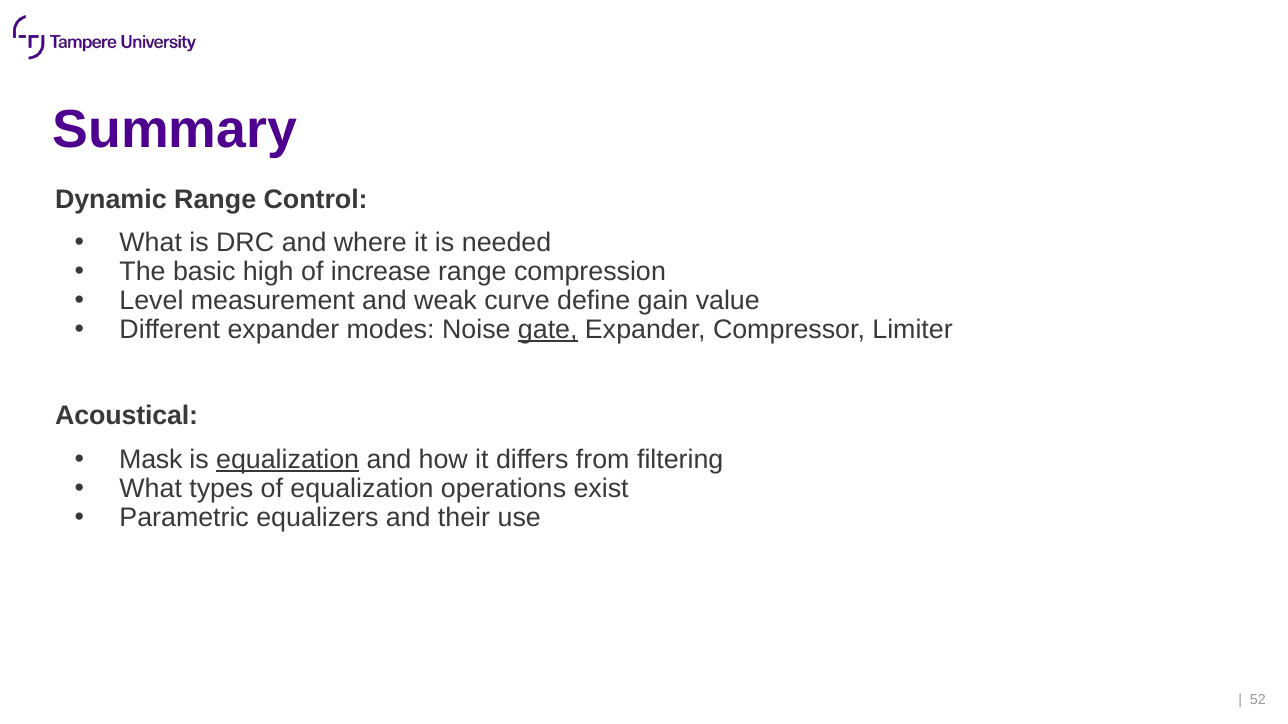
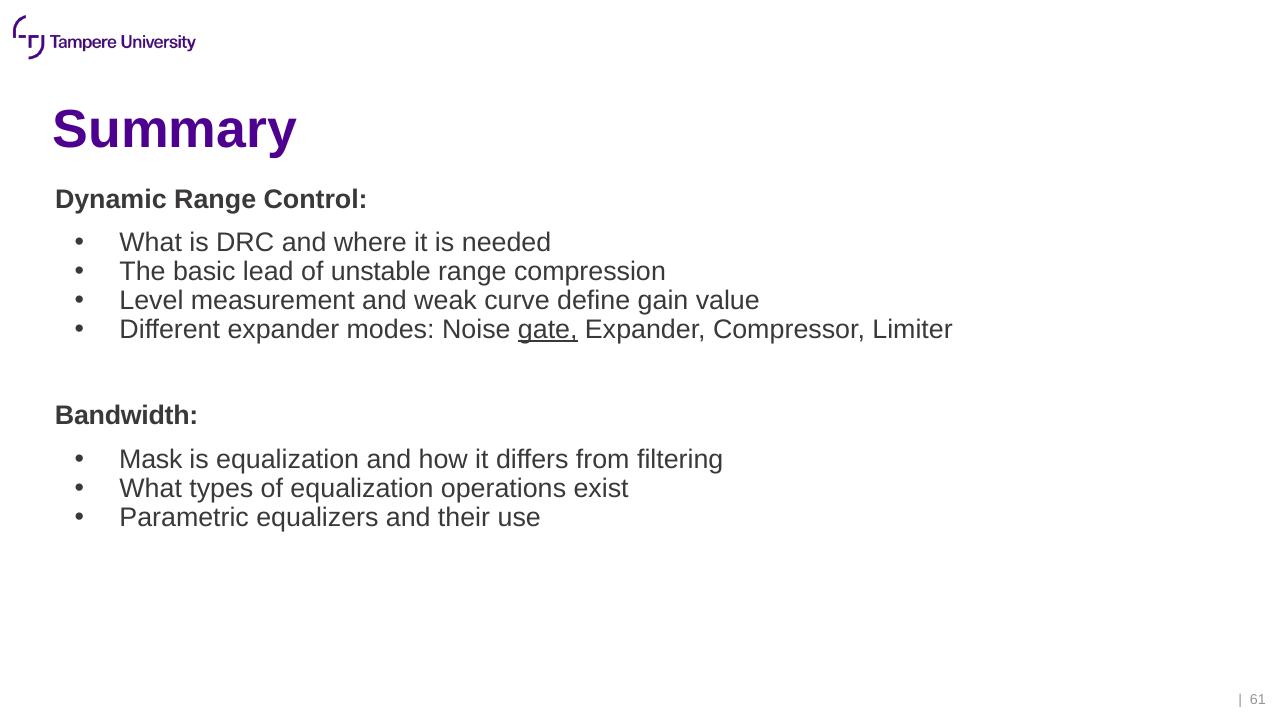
high: high -> lead (268, 272)
increase: increase -> unstable (381, 272)
Acoustical: Acoustical -> Bandwidth (127, 416)
equalization underline: present -> none (288, 460)
52: 52 -> 61 (1258, 700)
